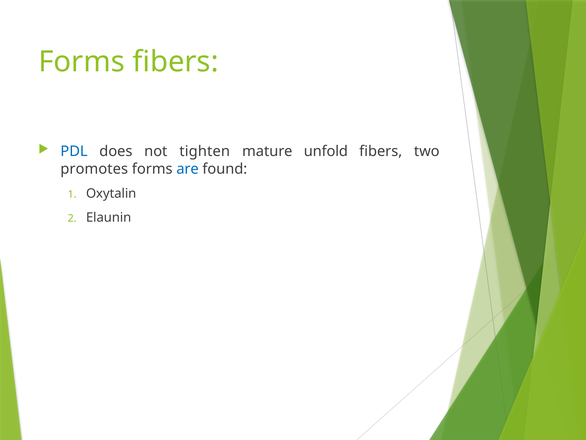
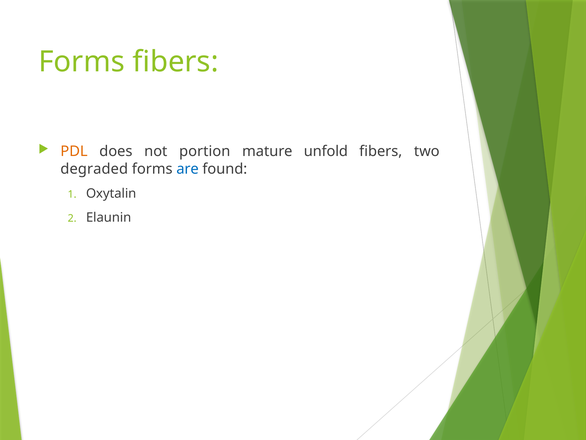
PDL colour: blue -> orange (74, 151)
tighten: tighten -> portion (205, 151)
promotes: promotes -> degraded (94, 169)
